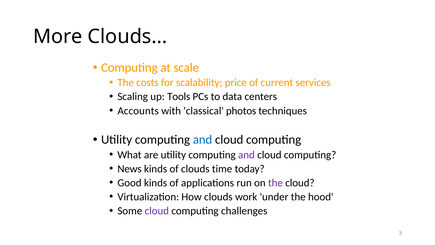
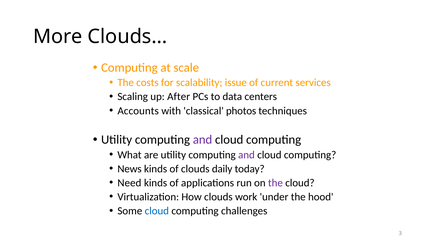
price: price -> issue (236, 83)
Tools: Tools -> After (179, 97)
and colour: blue -> purple (203, 140)
time: time -> daily (222, 169)
Good: Good -> Need (129, 183)
cloud colour: purple -> blue (157, 211)
